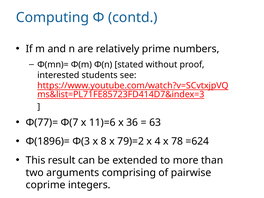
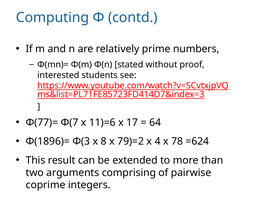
36: 36 -> 17 (132, 122)
63: 63 -> 64 (155, 122)
